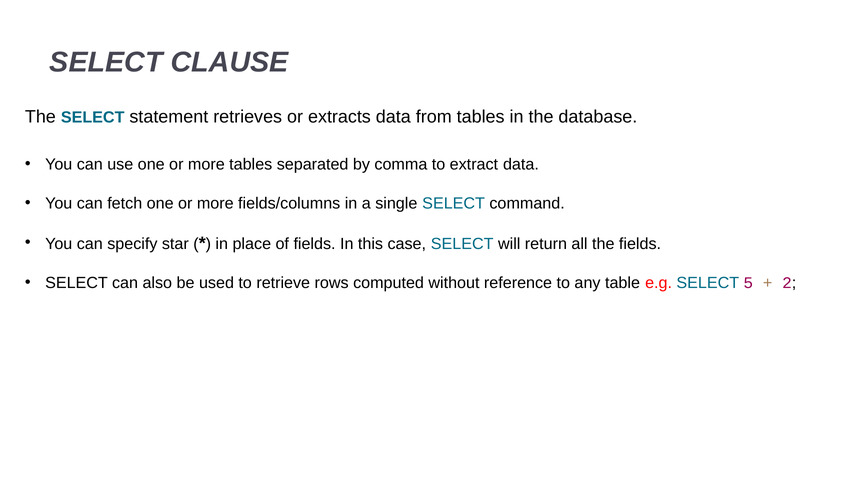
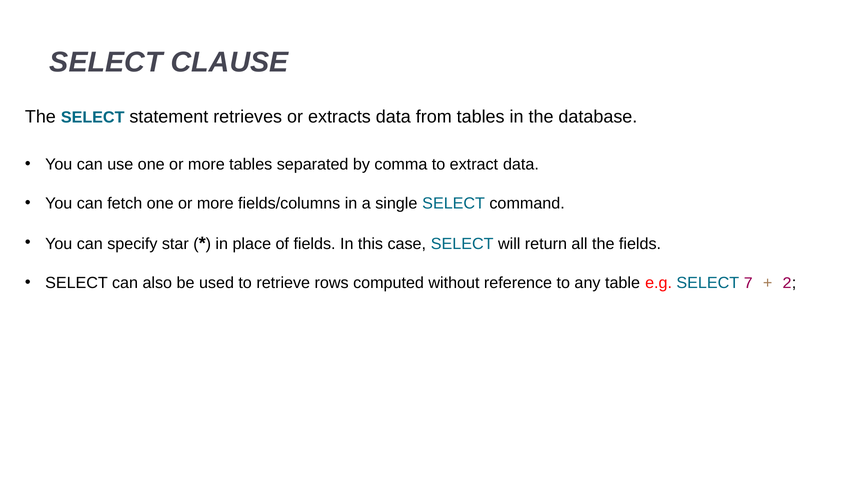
5: 5 -> 7 (748, 283)
